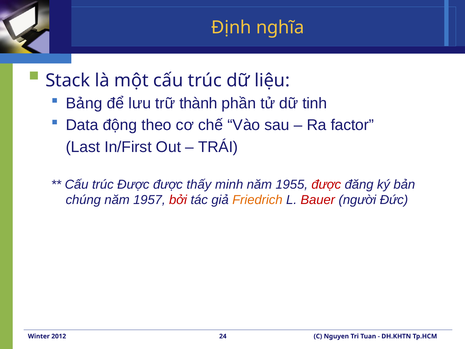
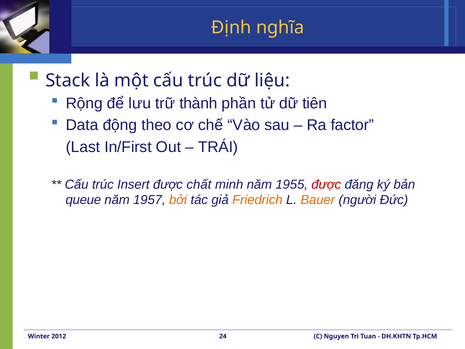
Bảng: Bảng -> Rộng (84, 103)
tinh: tinh -> tiên (315, 103)
trúc Được: Được -> Insert (133, 184)
thấy: thấy -> chất (199, 184)
chúng: chúng -> queue (83, 200)
bởi colour: red -> orange (178, 200)
Bauer colour: red -> orange (318, 200)
